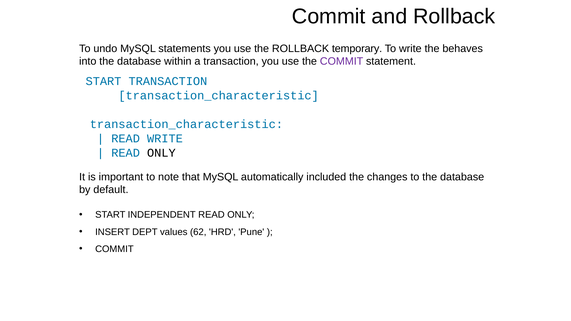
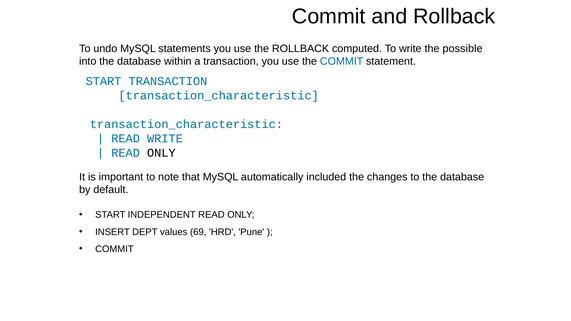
temporary: temporary -> computed (357, 49)
behaves: behaves -> possible (463, 49)
COMMIT colour: purple -> blue (342, 61)
62: 62 -> 69 (198, 232)
